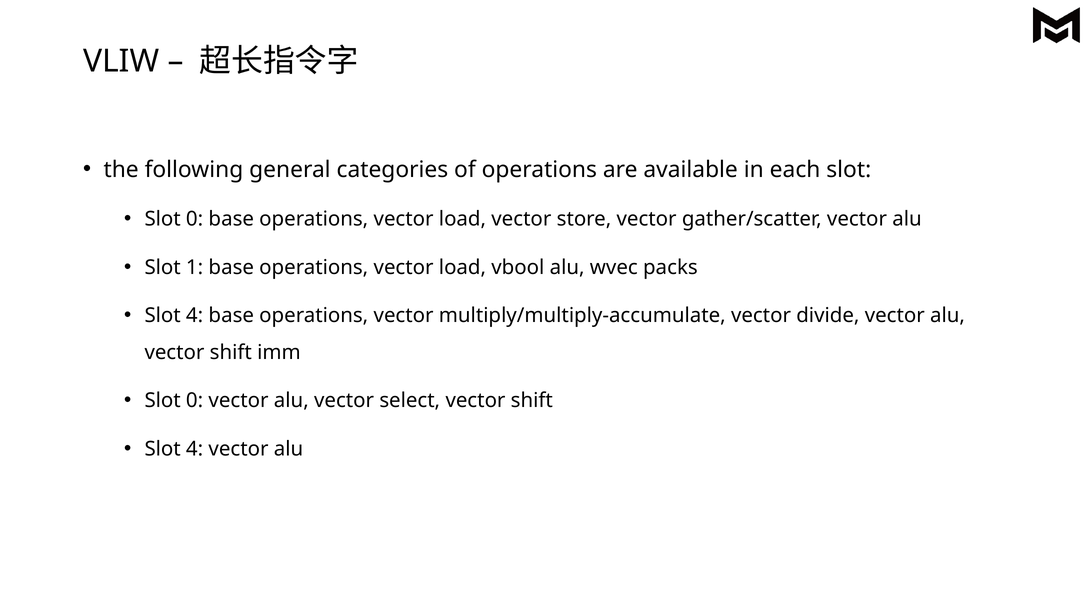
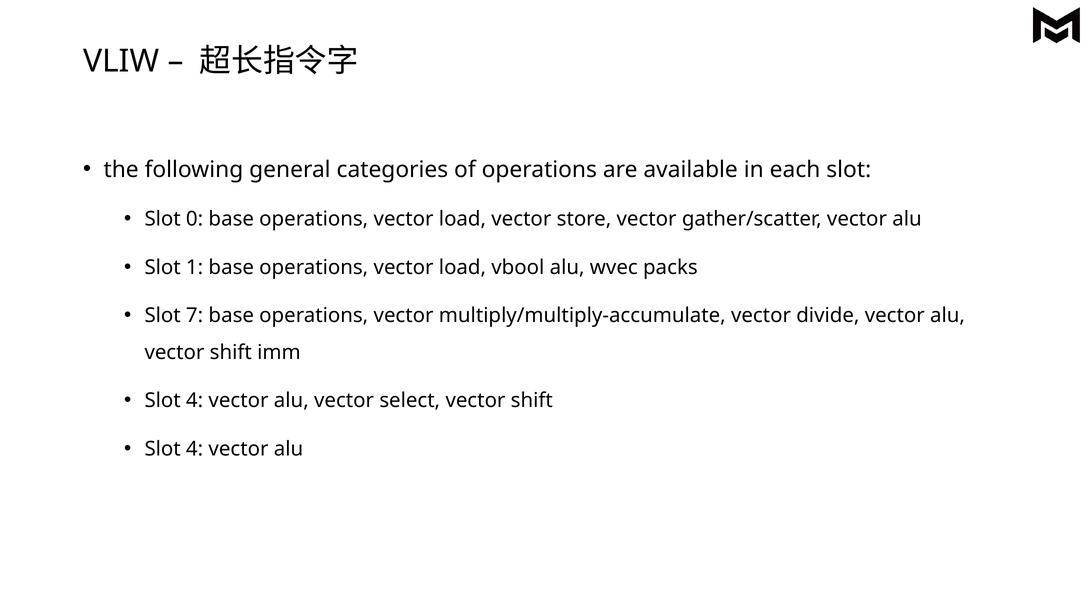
4: 4 -> 7 (195, 316)
0: 0 -> 4 (195, 401)
